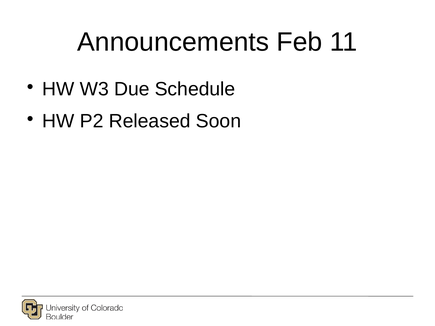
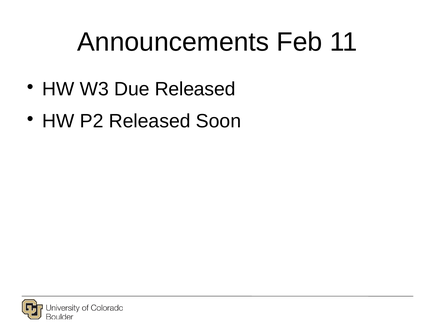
Due Schedule: Schedule -> Released (195, 89)
